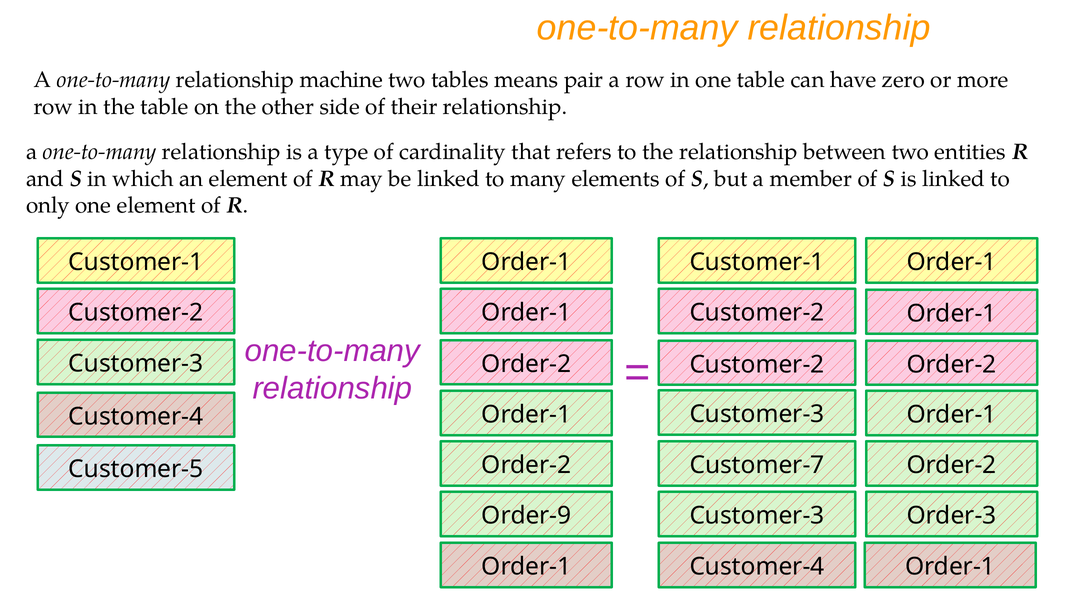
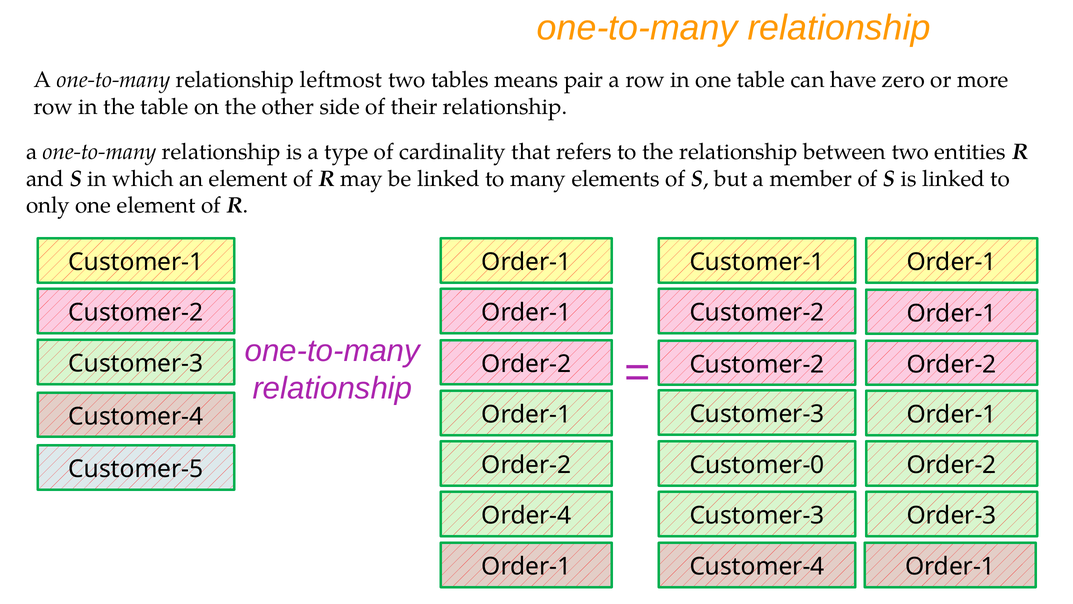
machine: machine -> leftmost (341, 80)
Customer-7: Customer-7 -> Customer-0 (757, 465)
Order-9: Order-9 -> Order-4 (526, 515)
